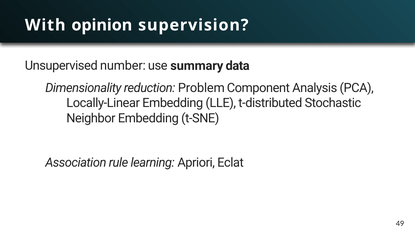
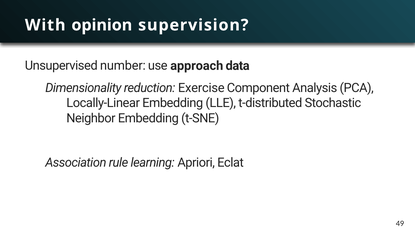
summary: summary -> approach (197, 66)
Problem: Problem -> Exercise (201, 88)
